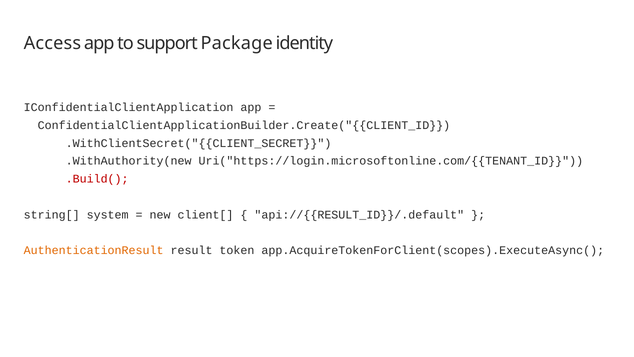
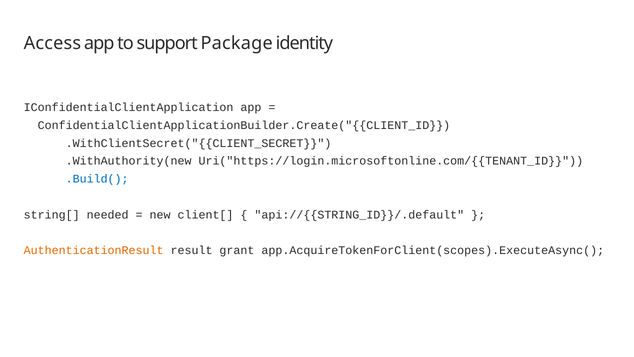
.Build( colour: red -> blue (97, 179)
system: system -> needed (108, 214)
api://{{RESULT_ID}}/.default: api://{{RESULT_ID}}/.default -> api://{{STRING_ID}}/.default (359, 214)
token: token -> grant (237, 250)
